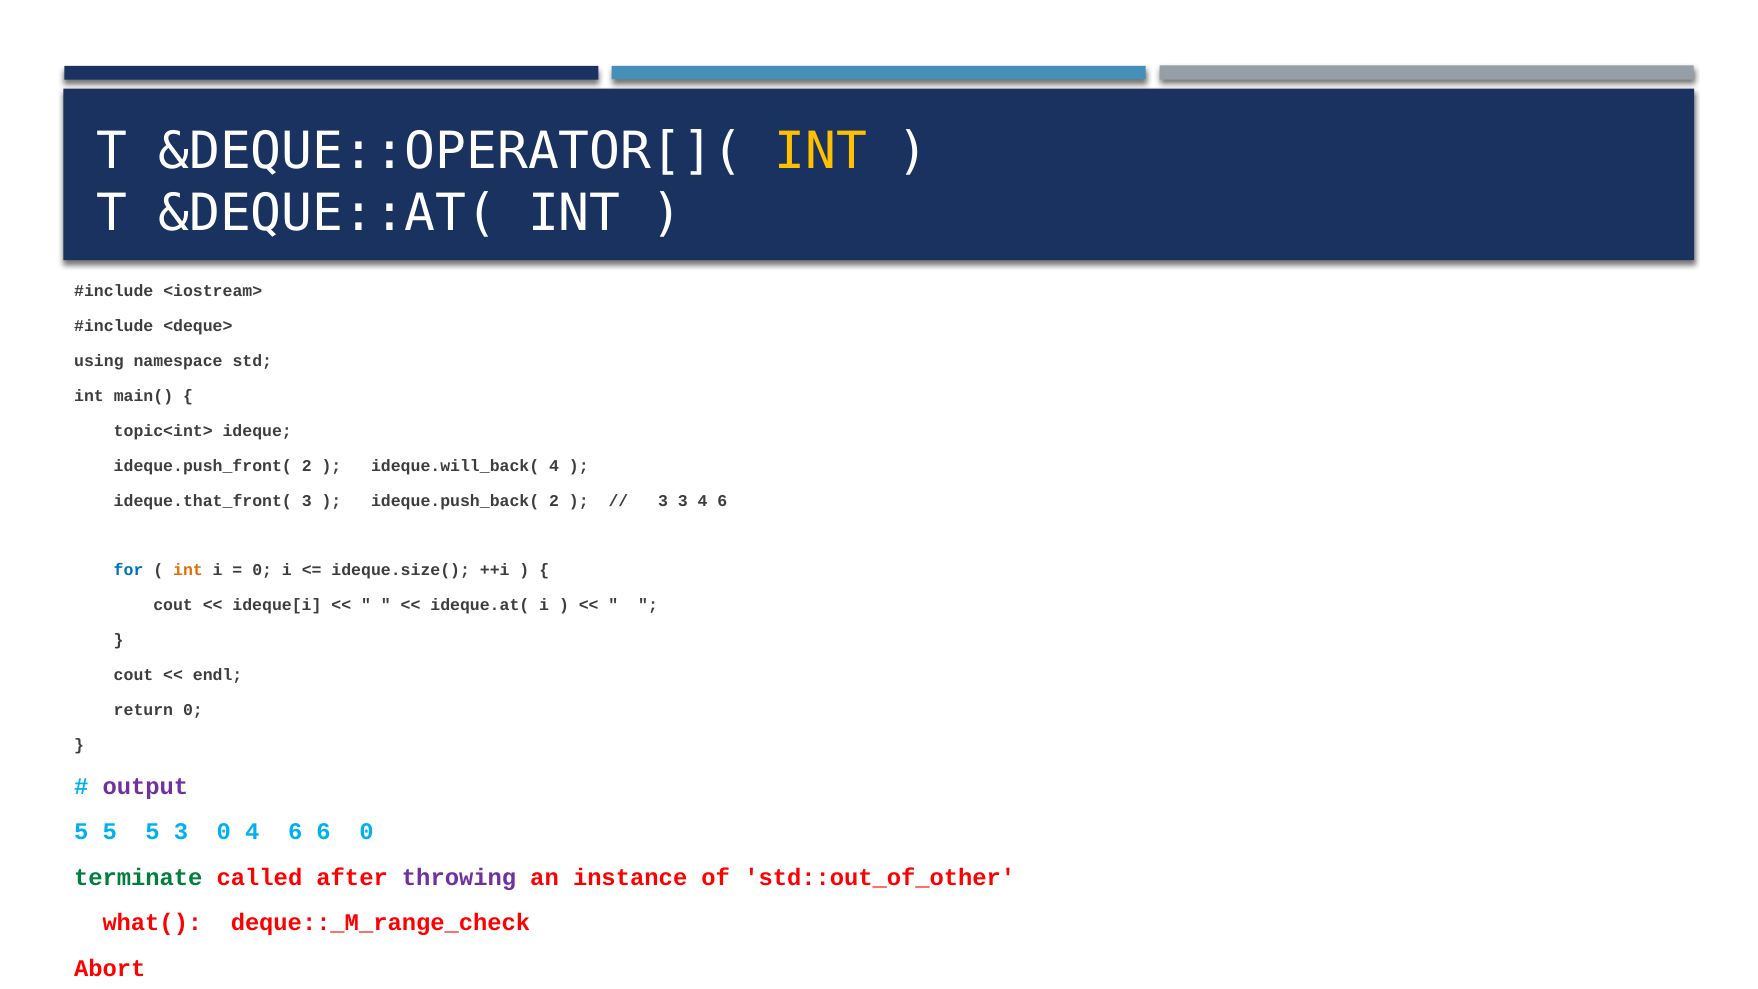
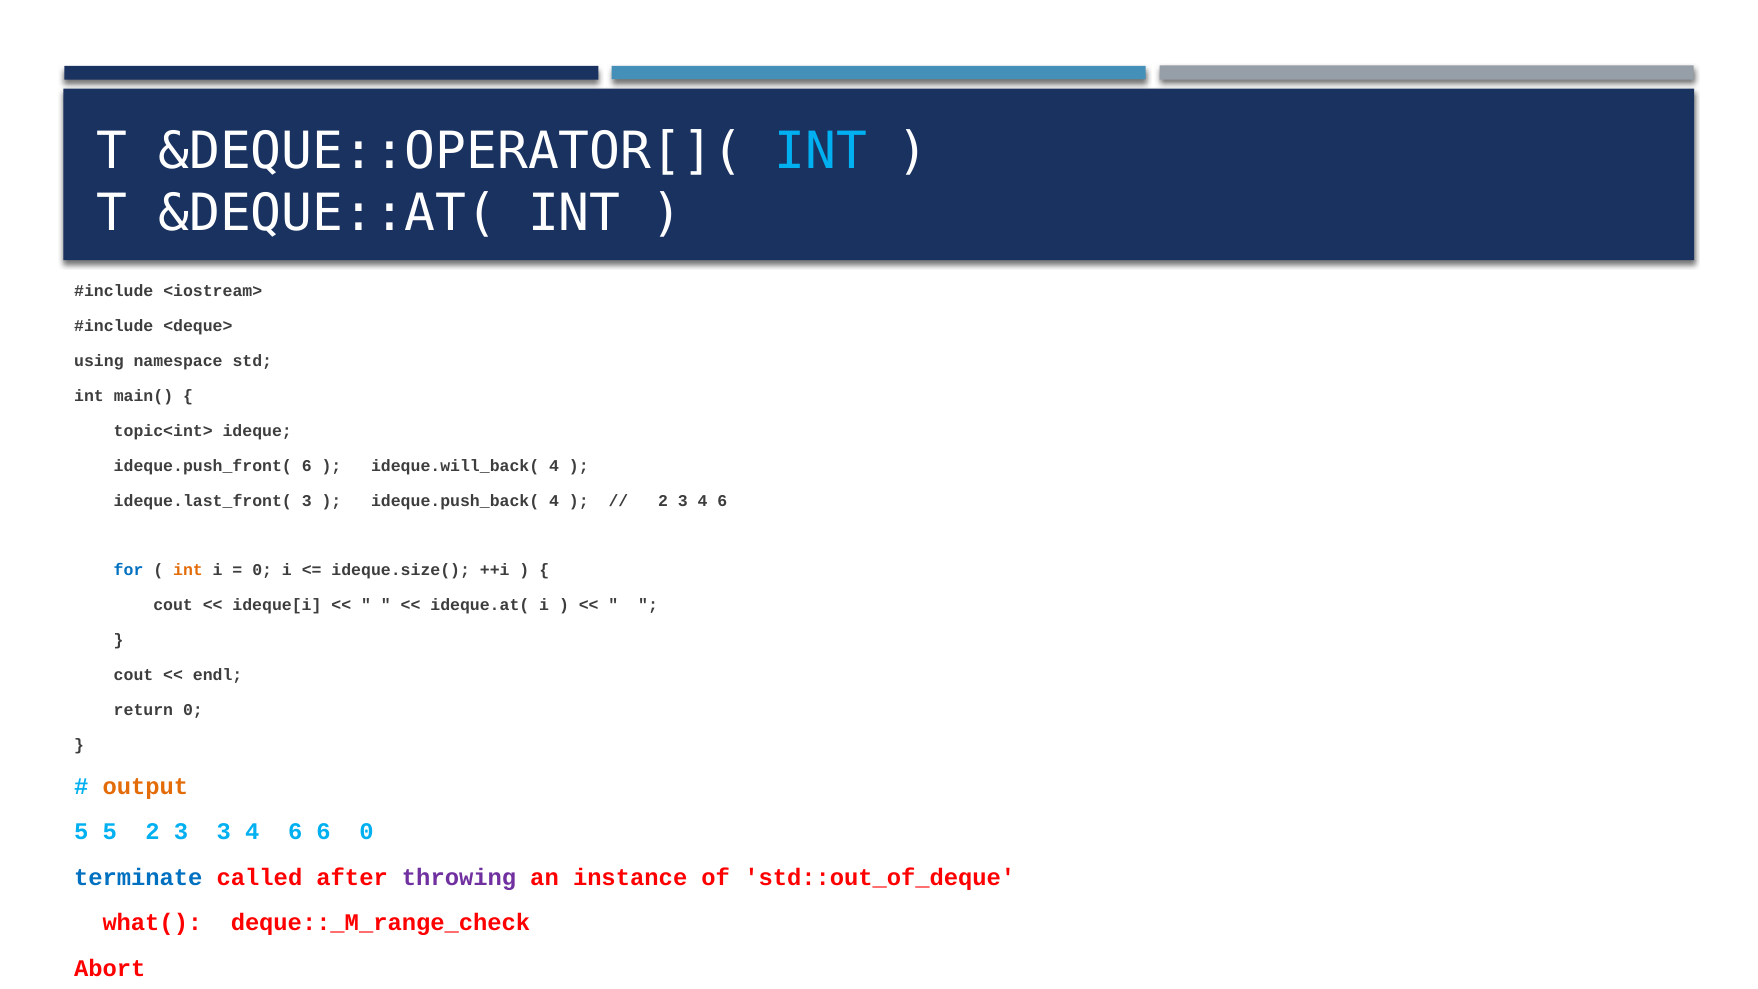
INT colour: yellow -> light blue (821, 152)
ideque.push_front( 2: 2 -> 6 (307, 466)
ideque.that_front(: ideque.that_front( -> ideque.last_front( (203, 501)
ideque.push_back( 2: 2 -> 4 (554, 501)
3: 3 -> 2 (663, 501)
output colour: purple -> orange (145, 786)
5 5 5: 5 -> 2 (153, 832)
3 0: 0 -> 3 (224, 832)
terminate colour: green -> blue (138, 877)
std::out_of_other: std::out_of_other -> std::out_of_deque (880, 877)
